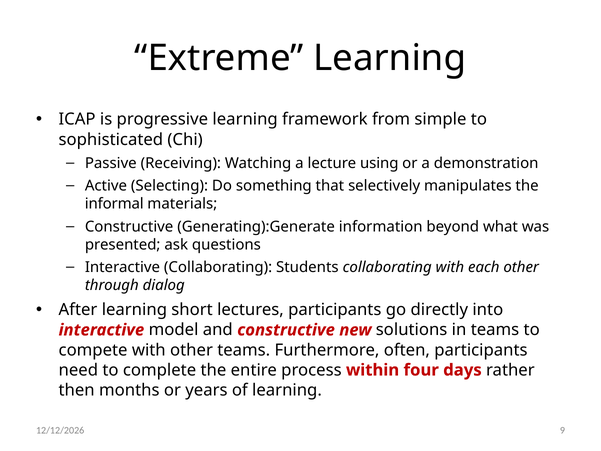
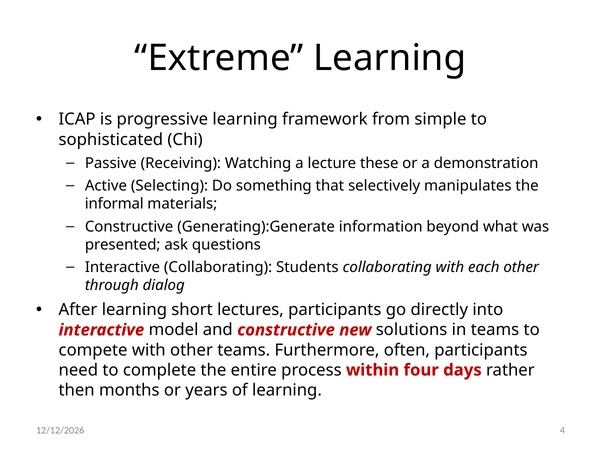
using: using -> these (379, 163)
9: 9 -> 4 (562, 430)
